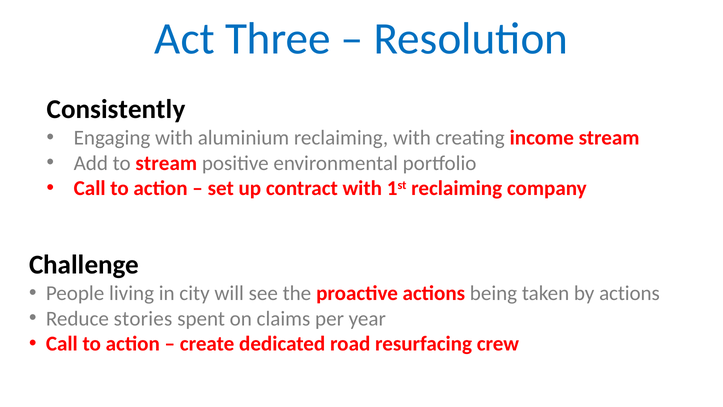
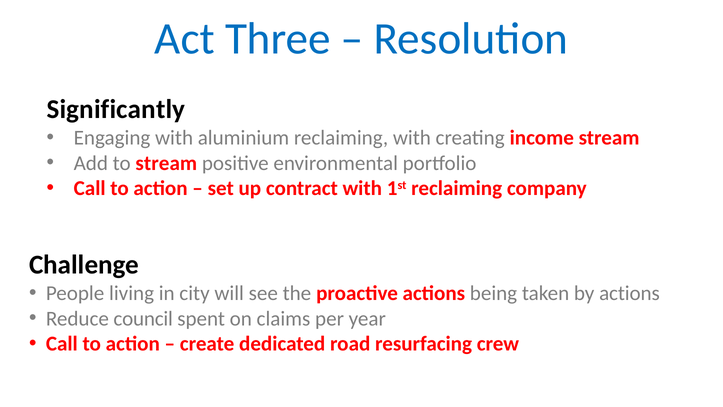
Consistently: Consistently -> Significantly (116, 109)
stories: stories -> council (143, 318)
